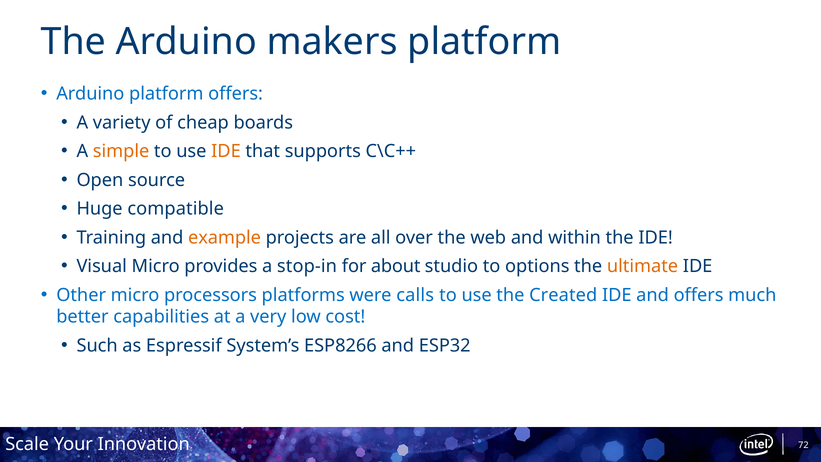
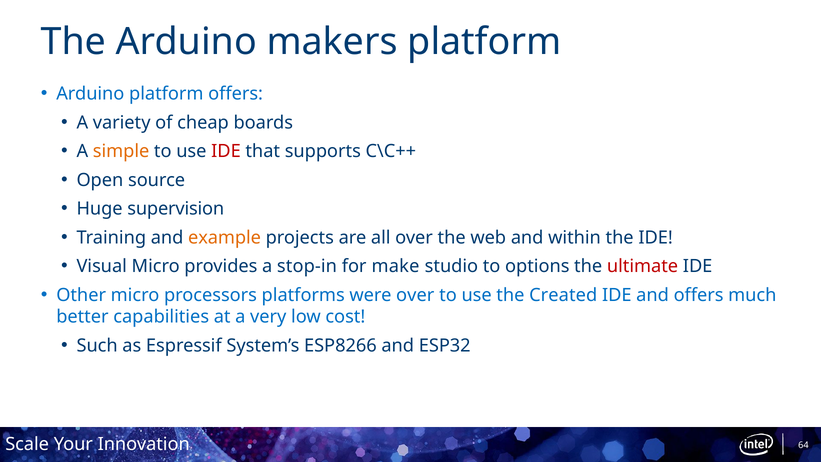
IDE colour: orange -> red (226, 151)
compatible: compatible -> supervision (176, 209)
about: about -> make (396, 266)
ultimate colour: orange -> red (643, 266)
were calls: calls -> over (415, 295)
72: 72 -> 64 (803, 445)
